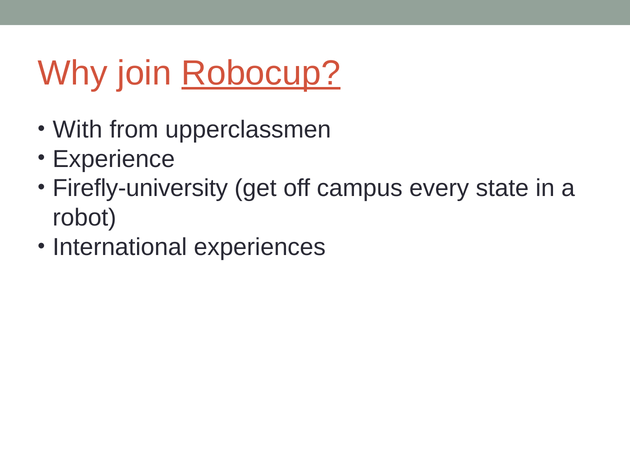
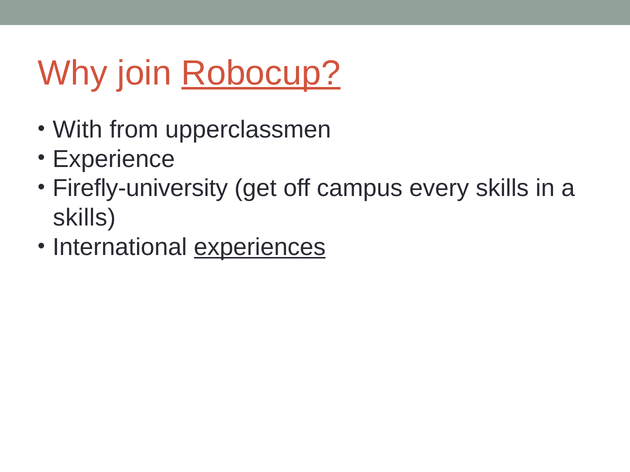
every state: state -> skills (502, 189)
robot: robot -> skills (84, 218)
experiences underline: none -> present (260, 247)
